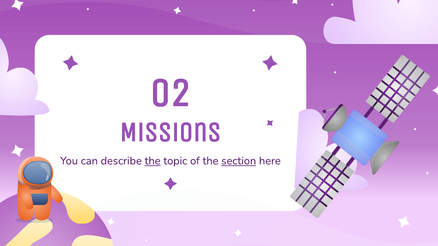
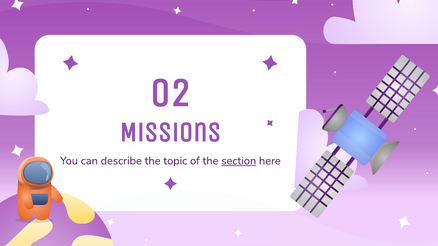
the underline: present -> none (153, 161)
